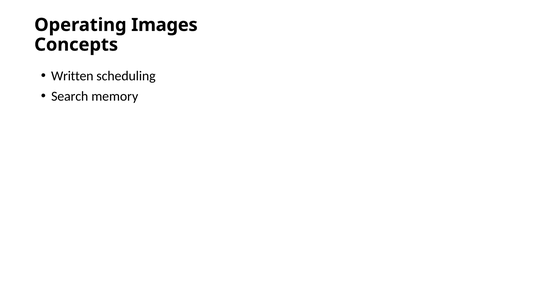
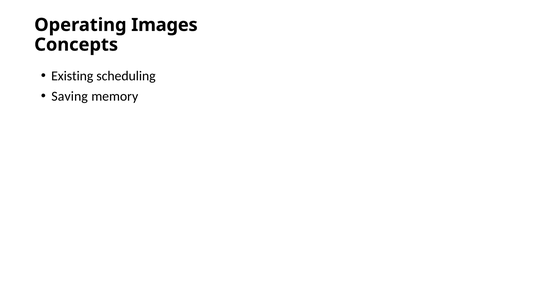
Written: Written -> Existing (72, 76)
Search: Search -> Saving (70, 96)
